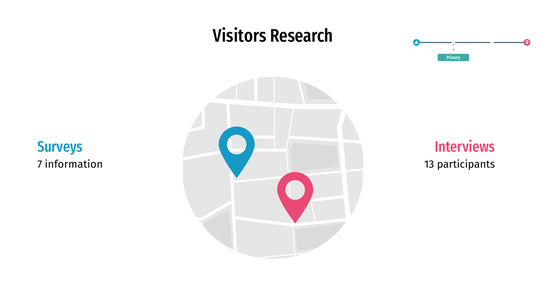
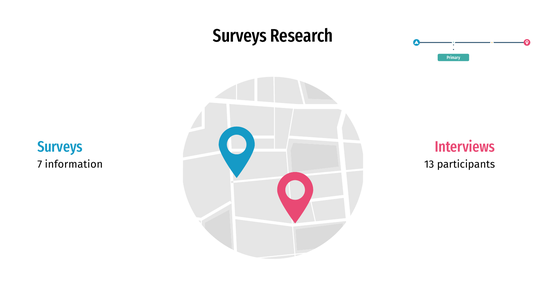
Visitors: Visitors -> Surveys (240, 36)
